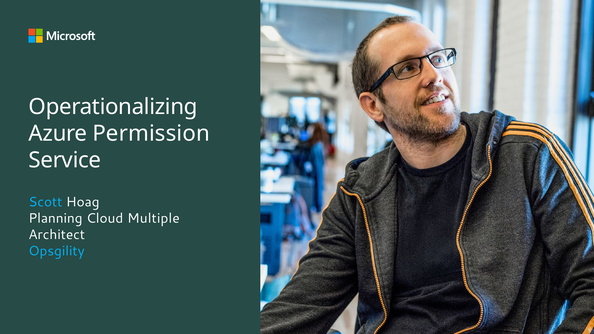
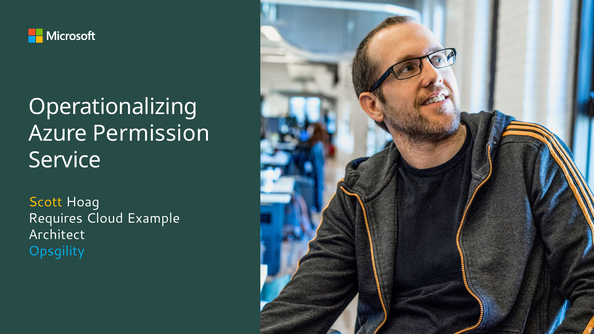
Scott colour: light blue -> yellow (45, 202)
Planning: Planning -> Requires (56, 219)
Multiple: Multiple -> Example (153, 219)
